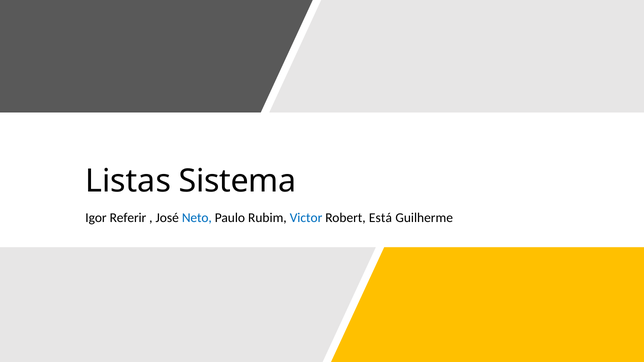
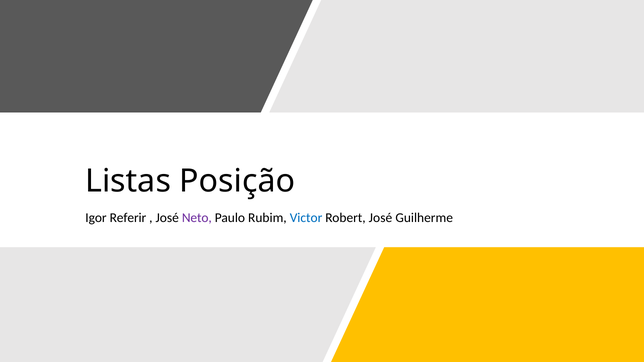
Sistema: Sistema -> Posição (237, 181)
Neto colour: blue -> purple (197, 218)
Robert Está: Está -> José (380, 218)
